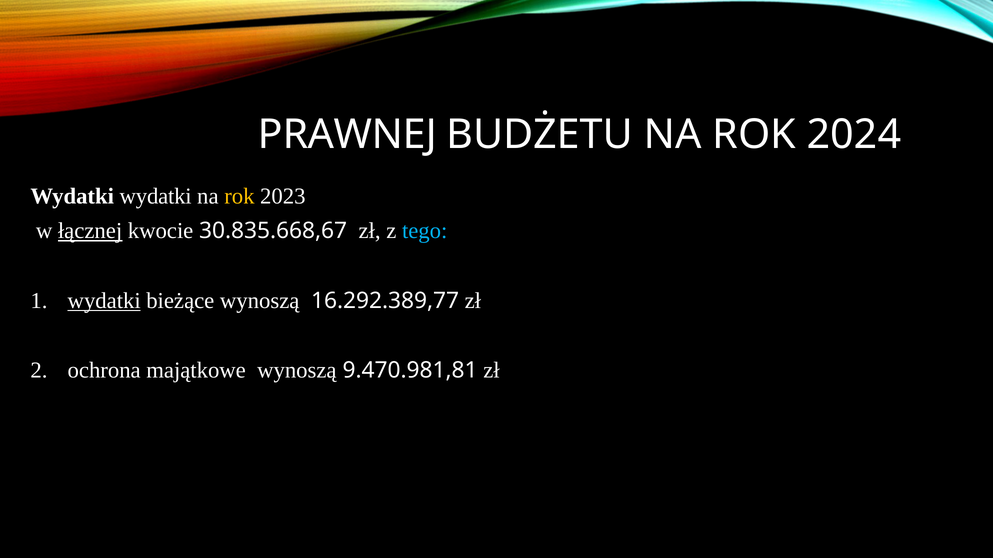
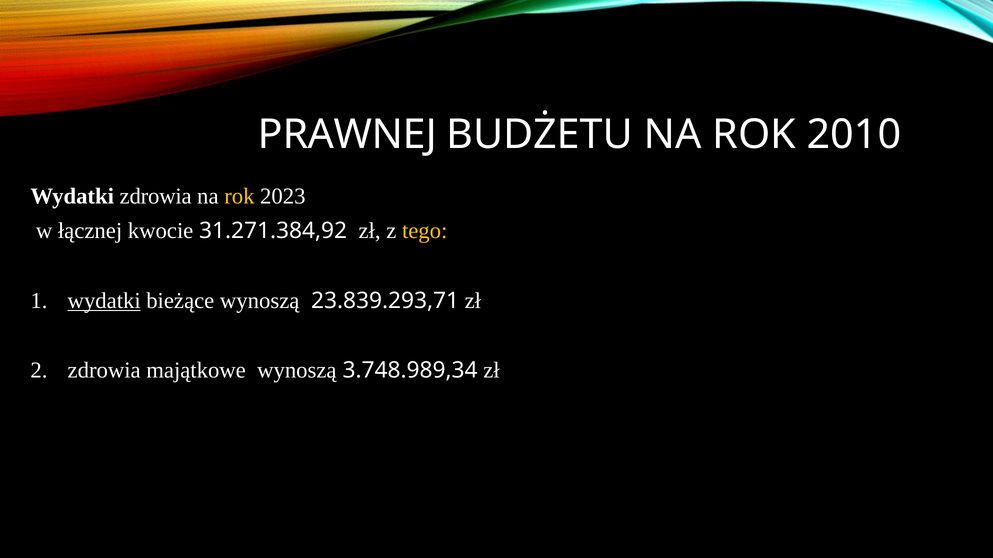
2024: 2024 -> 2010 (854, 135)
Wydatki wydatki: wydatki -> zdrowia (156, 196)
łącznej underline: present -> none (90, 231)
30.835.668,67: 30.835.668,67 -> 31.271.384,92 (273, 231)
tego colour: light blue -> yellow (425, 231)
16.292.389,77: 16.292.389,77 -> 23.839.293,71 (385, 301)
ochrona: ochrona -> zdrowia (104, 371)
9.470.981,81: 9.470.981,81 -> 3.748.989,34 (410, 371)
